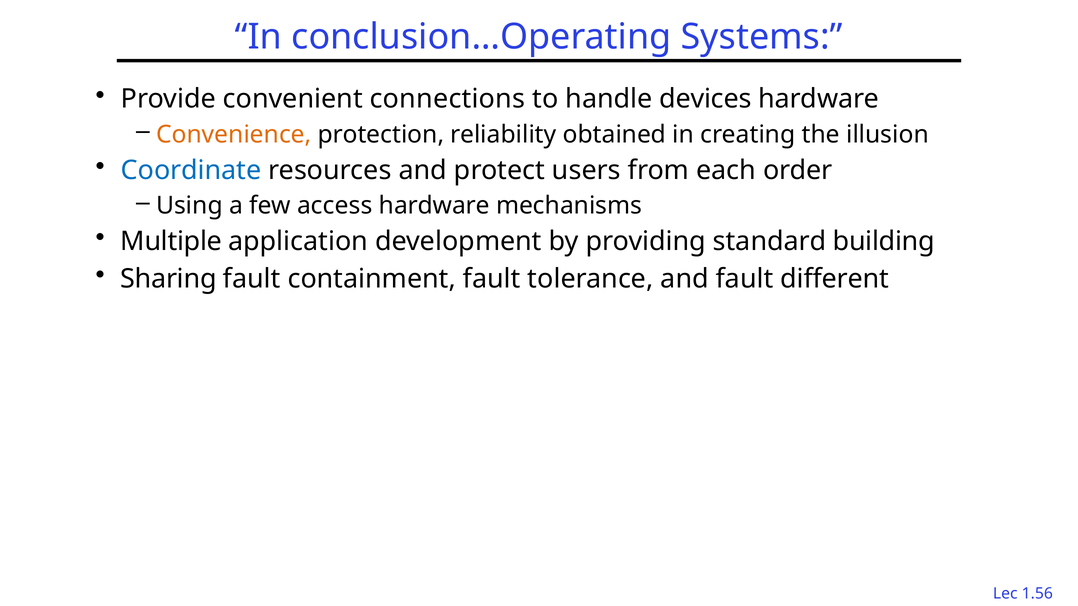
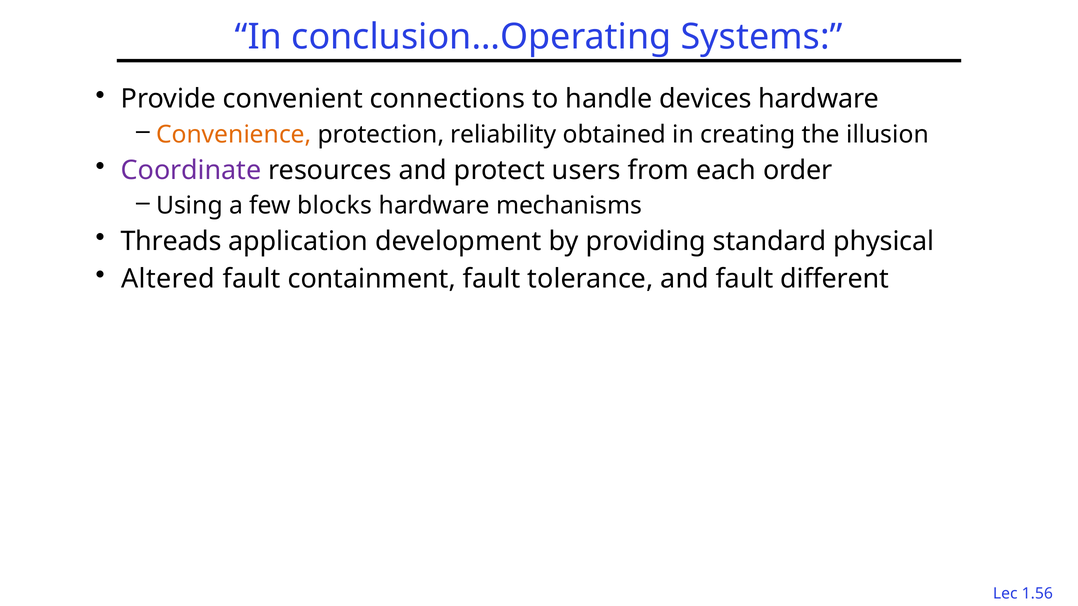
Coordinate colour: blue -> purple (191, 170)
access: access -> blocks (335, 206)
Multiple: Multiple -> Threads (171, 242)
building: building -> physical (884, 242)
Sharing: Sharing -> Altered (168, 279)
